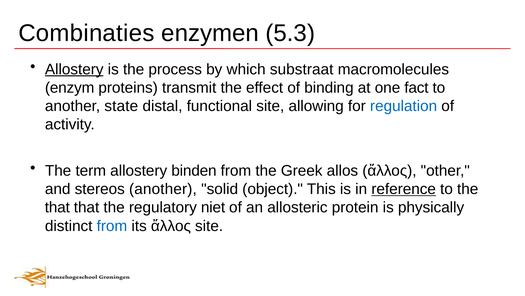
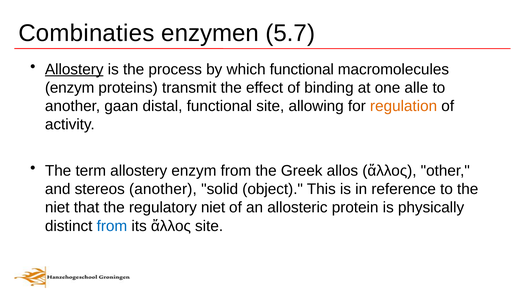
5.3: 5.3 -> 5.7 (290, 33)
which substraat: substraat -> functional (302, 69)
fact: fact -> alle (416, 88)
state: state -> gaan (121, 106)
regulation colour: blue -> orange (404, 106)
allostery binden: binden -> enzym (194, 170)
reference underline: present -> none (404, 189)
that: that -> niet (57, 207)
